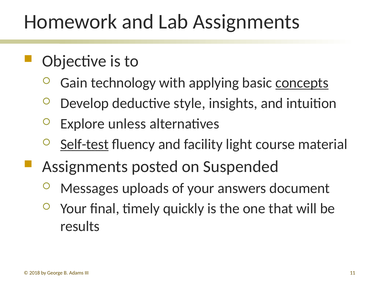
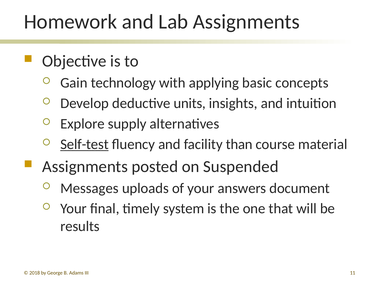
concepts underline: present -> none (302, 83)
style: style -> units (190, 103)
unless: unless -> supply (127, 124)
light: light -> than (239, 144)
quickly: quickly -> system (184, 209)
